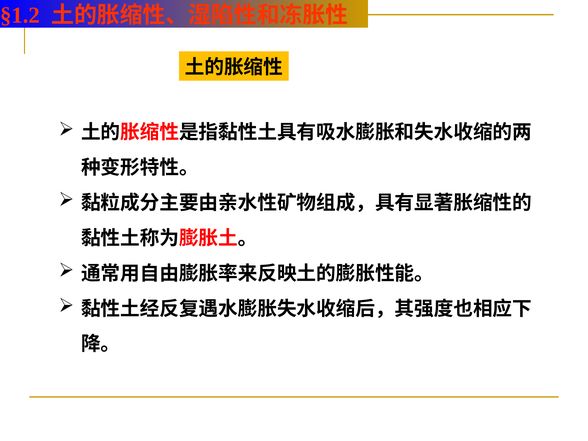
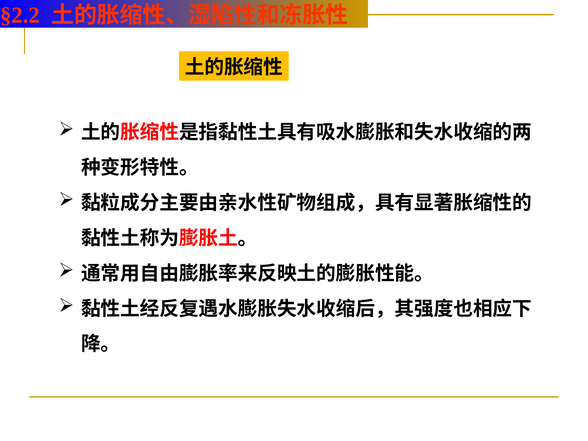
§1.2: §1.2 -> §2.2 (20, 15)
